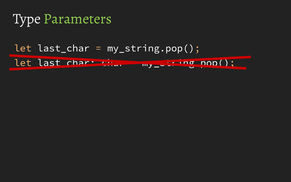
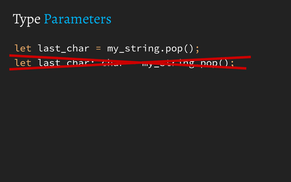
Parameters colour: light green -> light blue (78, 19)
